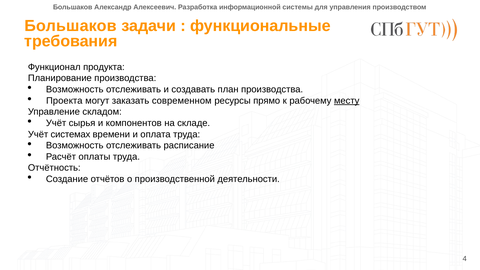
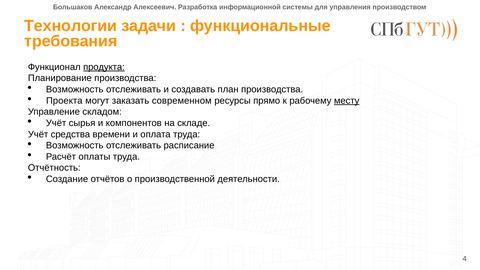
Большаков: Большаков -> Технологии (71, 26)
продукта underline: none -> present (104, 67)
системах: системах -> средства (70, 134)
